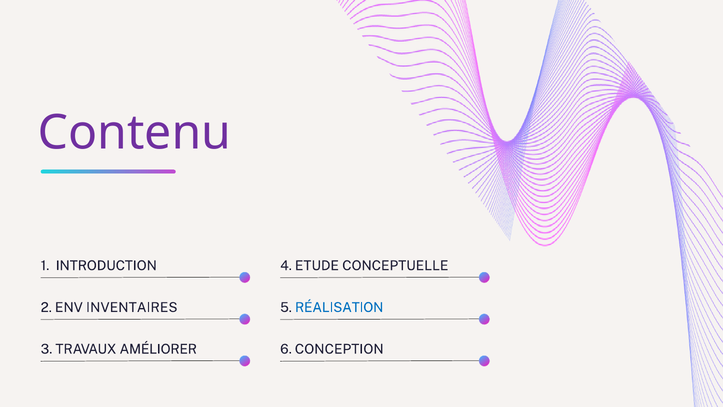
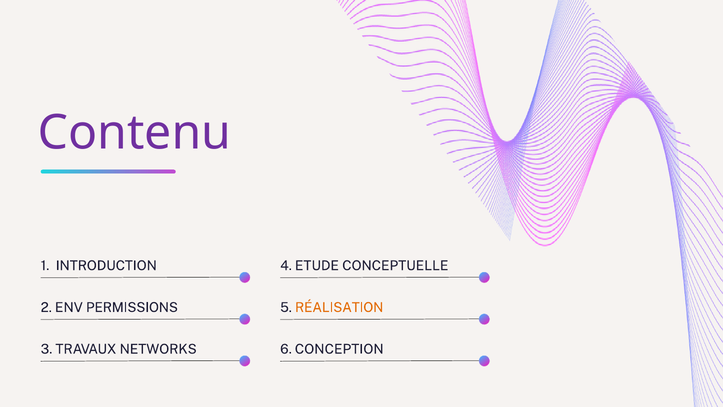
INVENTAIRES: INVENTAIRES -> PERMISSIONS (132, 307)
RÉALISATION colour: blue -> orange (339, 307)
AMÉLIORER: AMÉLIORER -> NETWORKS (158, 349)
